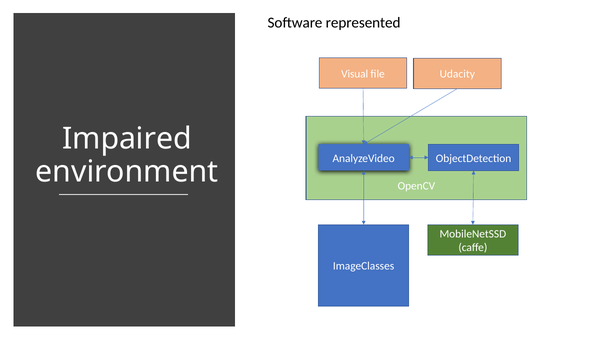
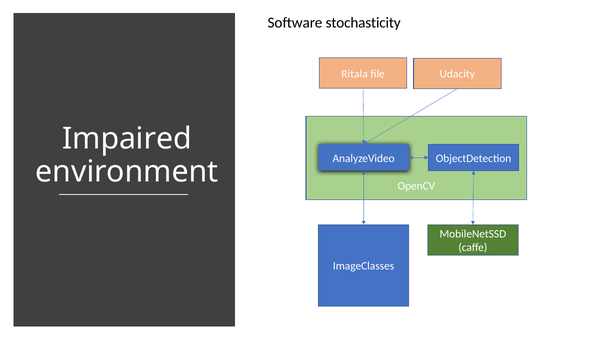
represented: represented -> stochasticity (363, 23)
Visual: Visual -> Ritala (355, 74)
